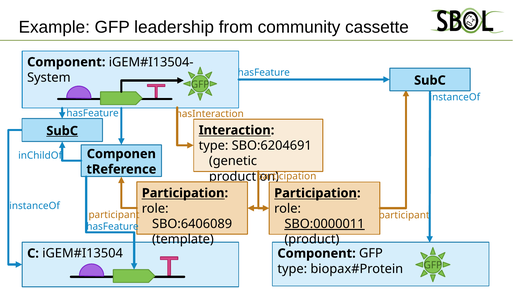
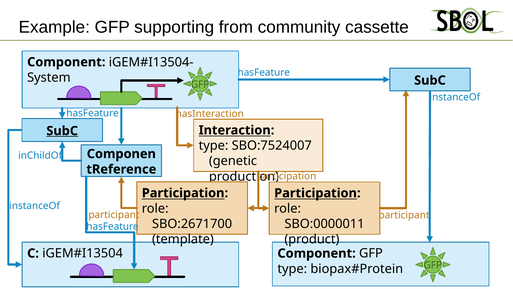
leadership: leadership -> supporting (174, 27)
SBO:6204691: SBO:6204691 -> SBO:7524007 (272, 145)
SBO:6406089: SBO:6406089 -> SBO:2671700 (192, 224)
SBO:0000011 underline: present -> none (324, 224)
